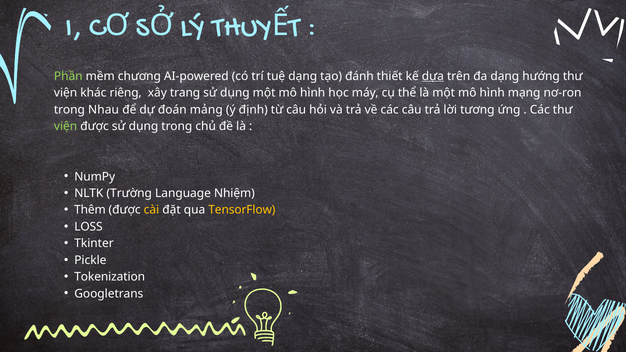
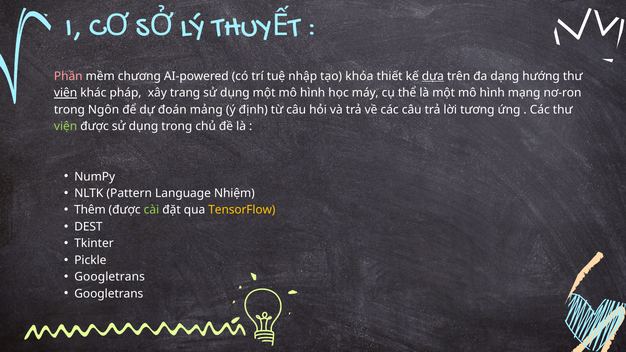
Phần colour: light green -> pink (68, 76)
tuệ dạng: dạng -> nhập (303, 76)
đánh: đánh -> khóa (359, 76)
viện underline: none -> present (66, 93)
riêng: riêng -> pháp (126, 93)
Nhau: Nhau -> Ngôn (104, 110)
Trường: Trường -> Pattern (129, 193)
cài colour: yellow -> light green (151, 210)
LOSS: LOSS -> DEST (88, 227)
Tokenization: Tokenization -> Googletrans (110, 277)
